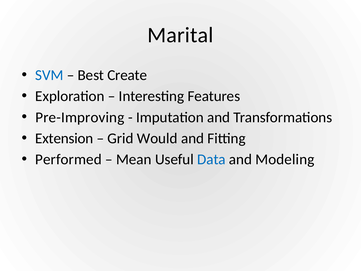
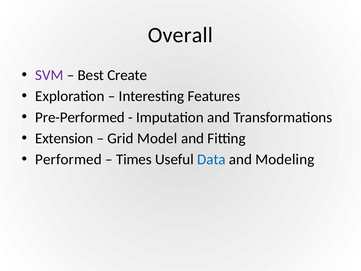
Marital: Marital -> Overall (180, 35)
SVM colour: blue -> purple (49, 75)
Pre-Improving: Pre-Improving -> Pre-Performed (80, 117)
Would: Would -> Model (157, 138)
Mean: Mean -> Times (134, 159)
